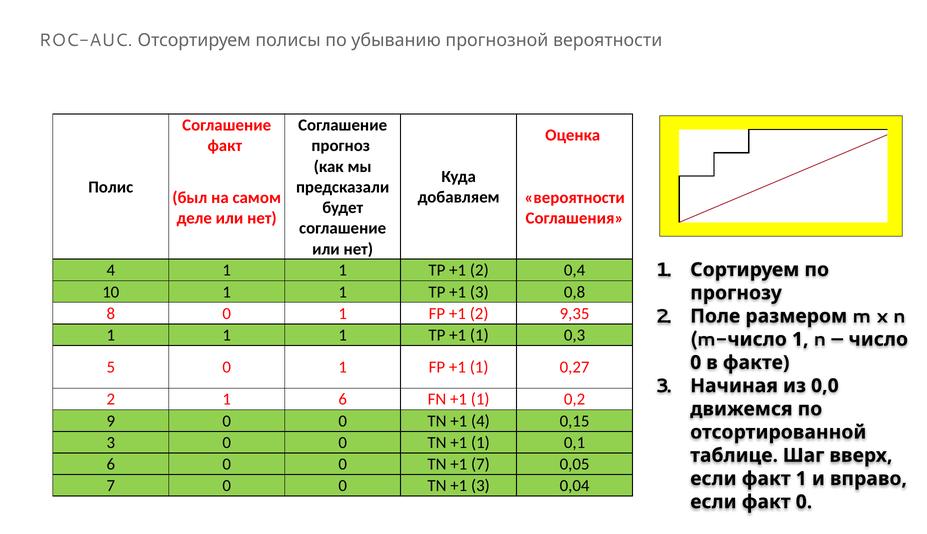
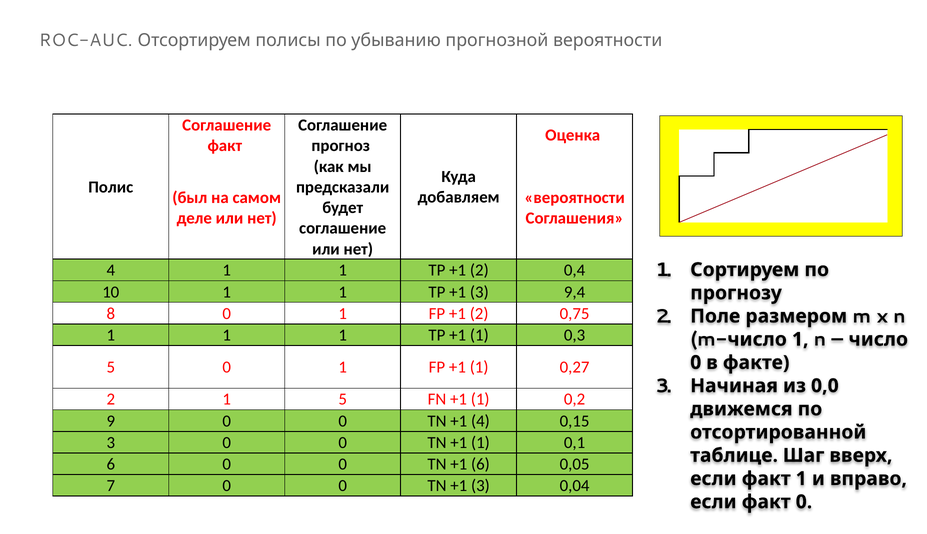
0,8: 0,8 -> 9,4 (575, 292)
9,35: 9,35 -> 0,75 (575, 313)
1 6: 6 -> 5 (343, 399)
+1 7: 7 -> 6 (480, 464)
